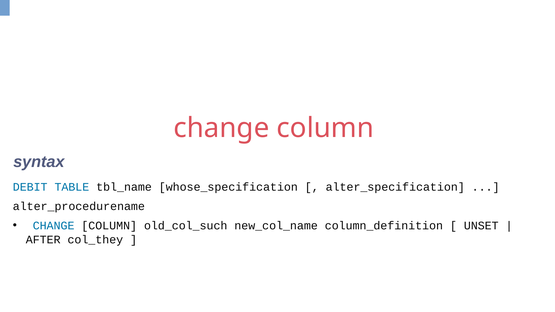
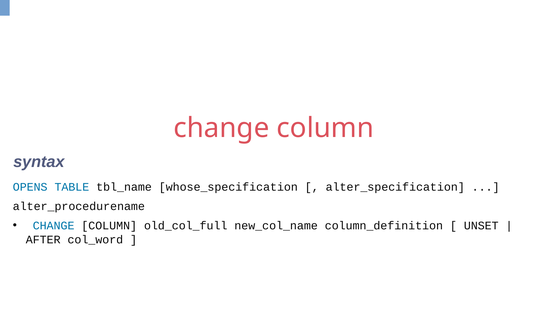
DEBIT: DEBIT -> OPENS (30, 187)
old_col_such: old_col_such -> old_col_full (186, 226)
col_they: col_they -> col_word (95, 240)
